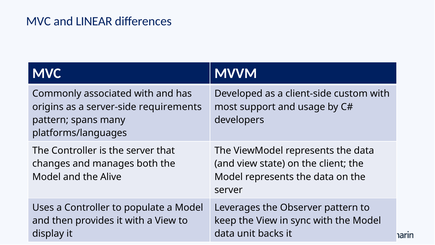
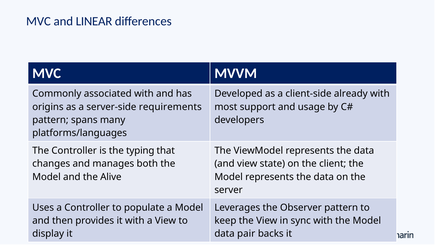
custom: custom -> already (351, 94)
is the server: server -> typing (140, 150)
unit: unit -> pair (246, 233)
